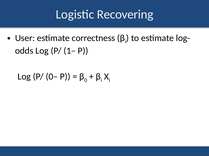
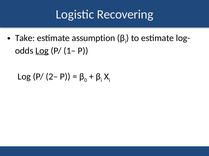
User: User -> Take (25, 38)
correctness: correctness -> assumption (93, 38)
Log underline: none -> present (42, 51)
0–: 0– -> 2– (52, 77)
